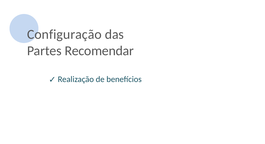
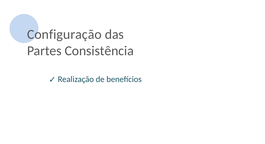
Recomendar: Recomendar -> Consistência (99, 51)
